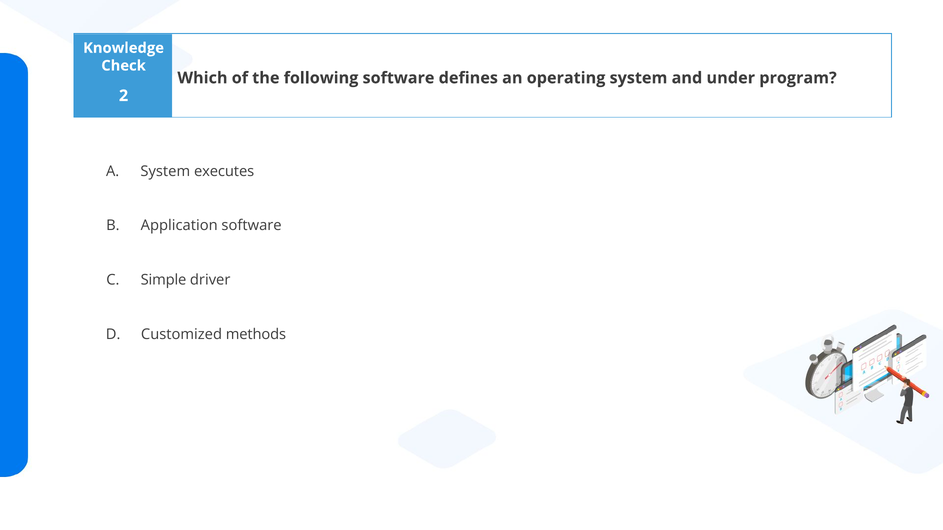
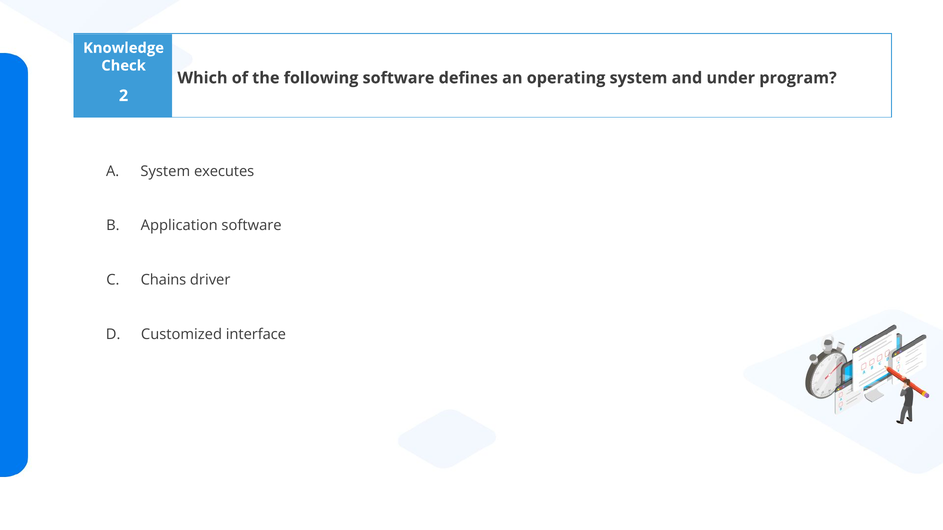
Simple: Simple -> Chains (163, 280)
methods: methods -> interface (256, 335)
